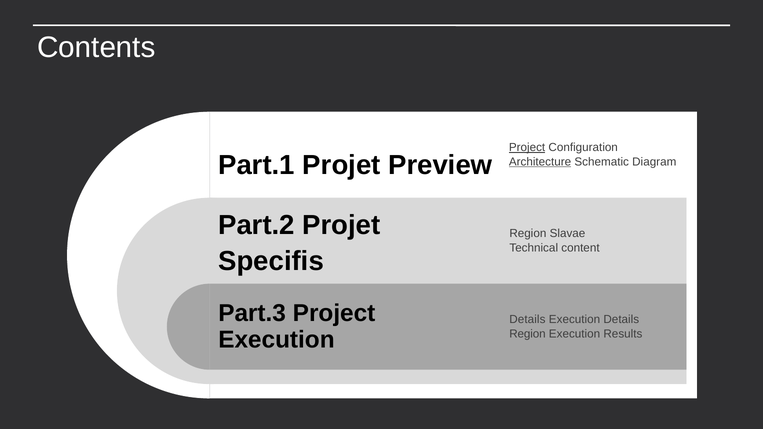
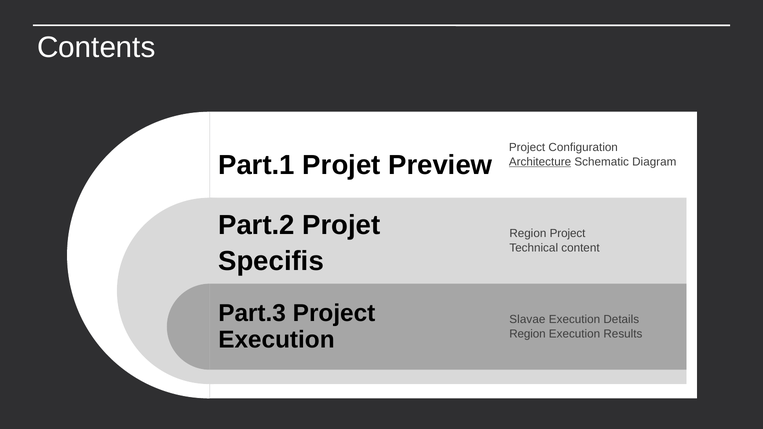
Project underline: present -> none (527, 148)
Region Slavae: Slavae -> Project (568, 234)
Details: Details -> Slavae (527, 320)
